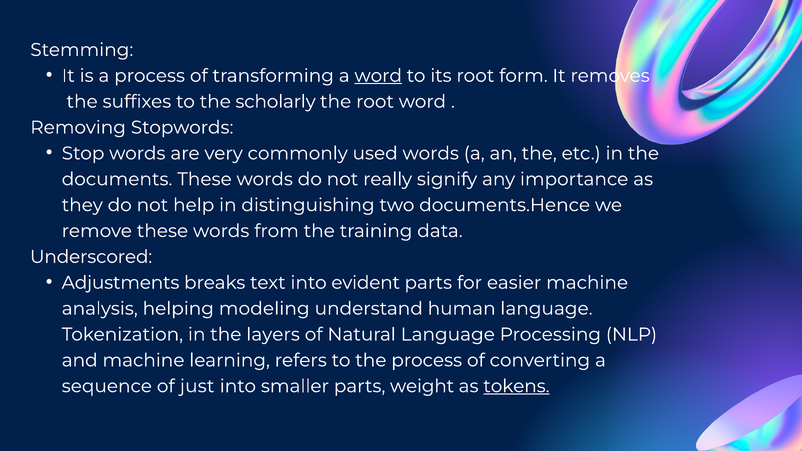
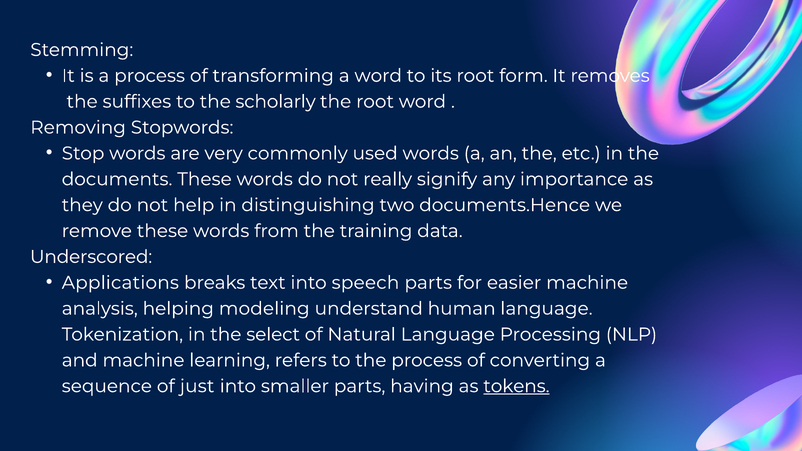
word underline: present -> none (378, 76)
Adjustments: Adjustments -> Applications (120, 283)
evident: evident -> speech (365, 283)
layers: layers -> select (273, 335)
weight: weight -> having (422, 386)
